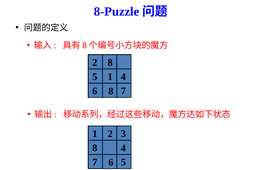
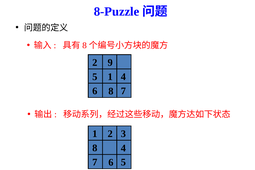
8: 8 -> 9 (110, 63)
